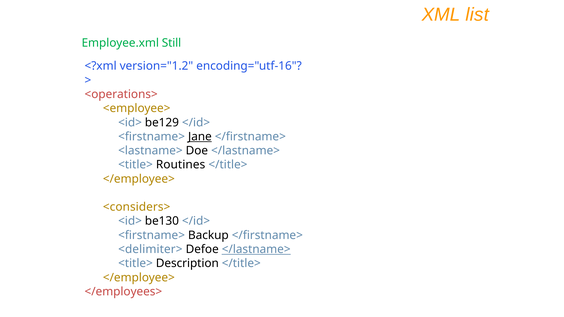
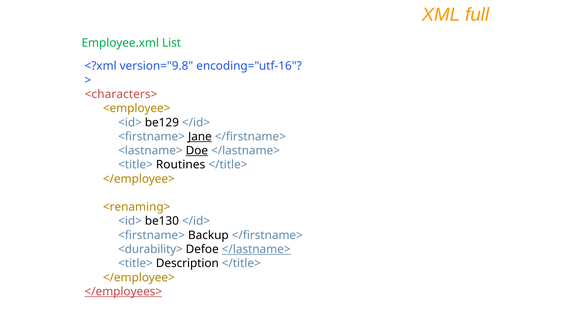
list: list -> full (477, 15)
Still: Still -> List (171, 43)
version="1.2: version="1.2 -> version="9.8 (156, 66)
<operations>: <operations> -> <characters> (121, 94)
Doe underline: none -> present (197, 151)
<considers>: <considers> -> <renaming> (137, 207)
<delimiter>: <delimiter> -> <durability> (150, 250)
</employees> underline: none -> present (123, 292)
